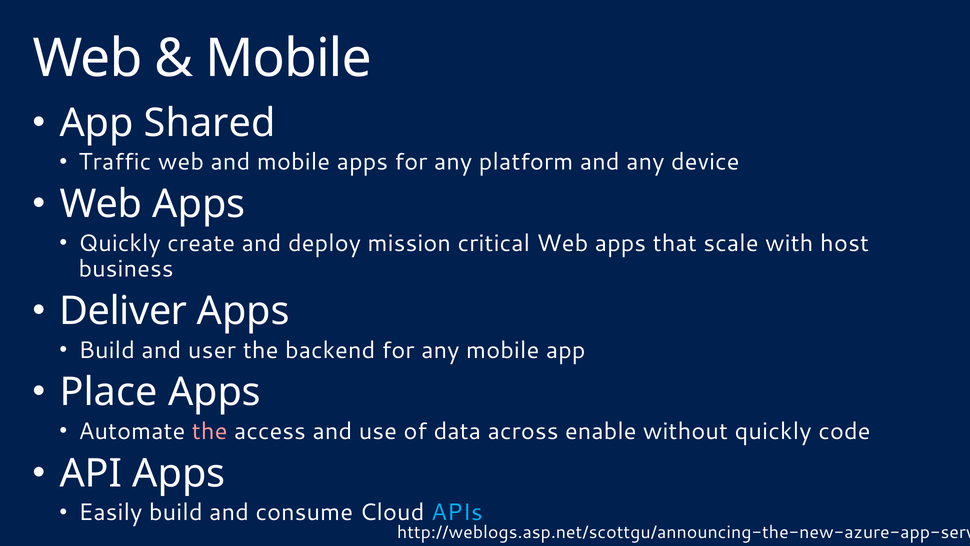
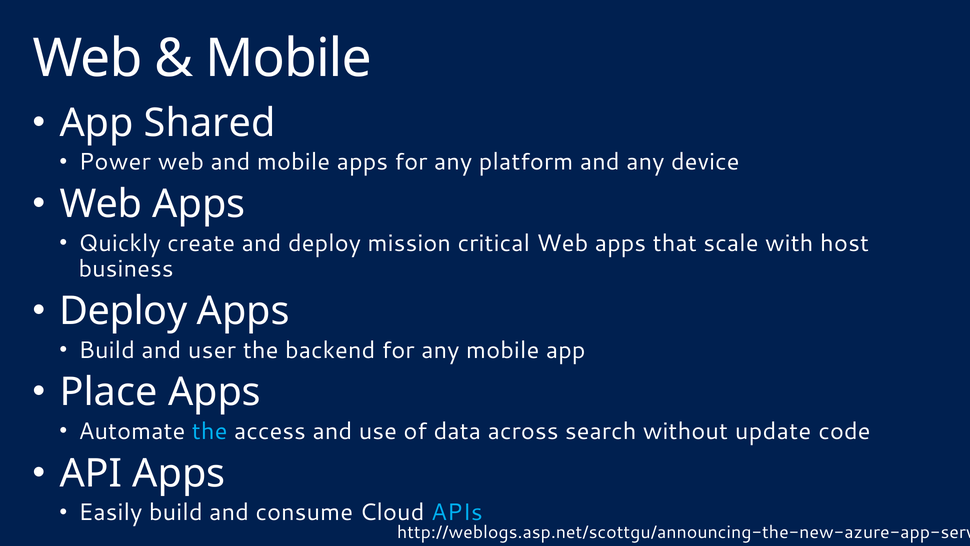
Traffic: Traffic -> Power (115, 162)
Deliver: Deliver -> Deploy (123, 311)
the colour: pink -> light blue (210, 431)
enable: enable -> search (601, 431)
without quickly: quickly -> update (773, 431)
